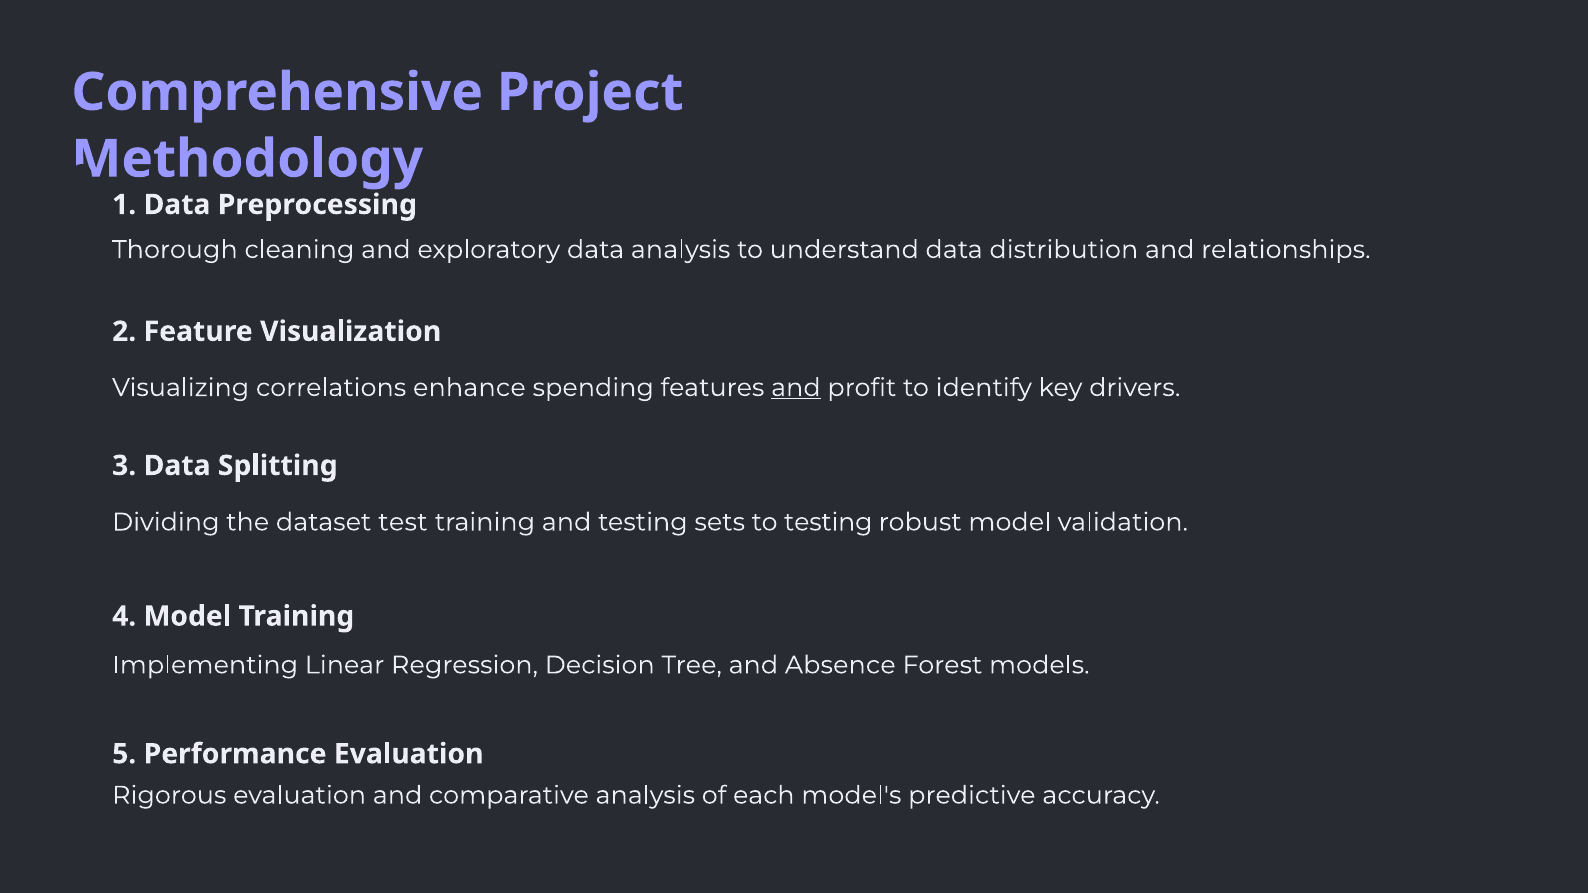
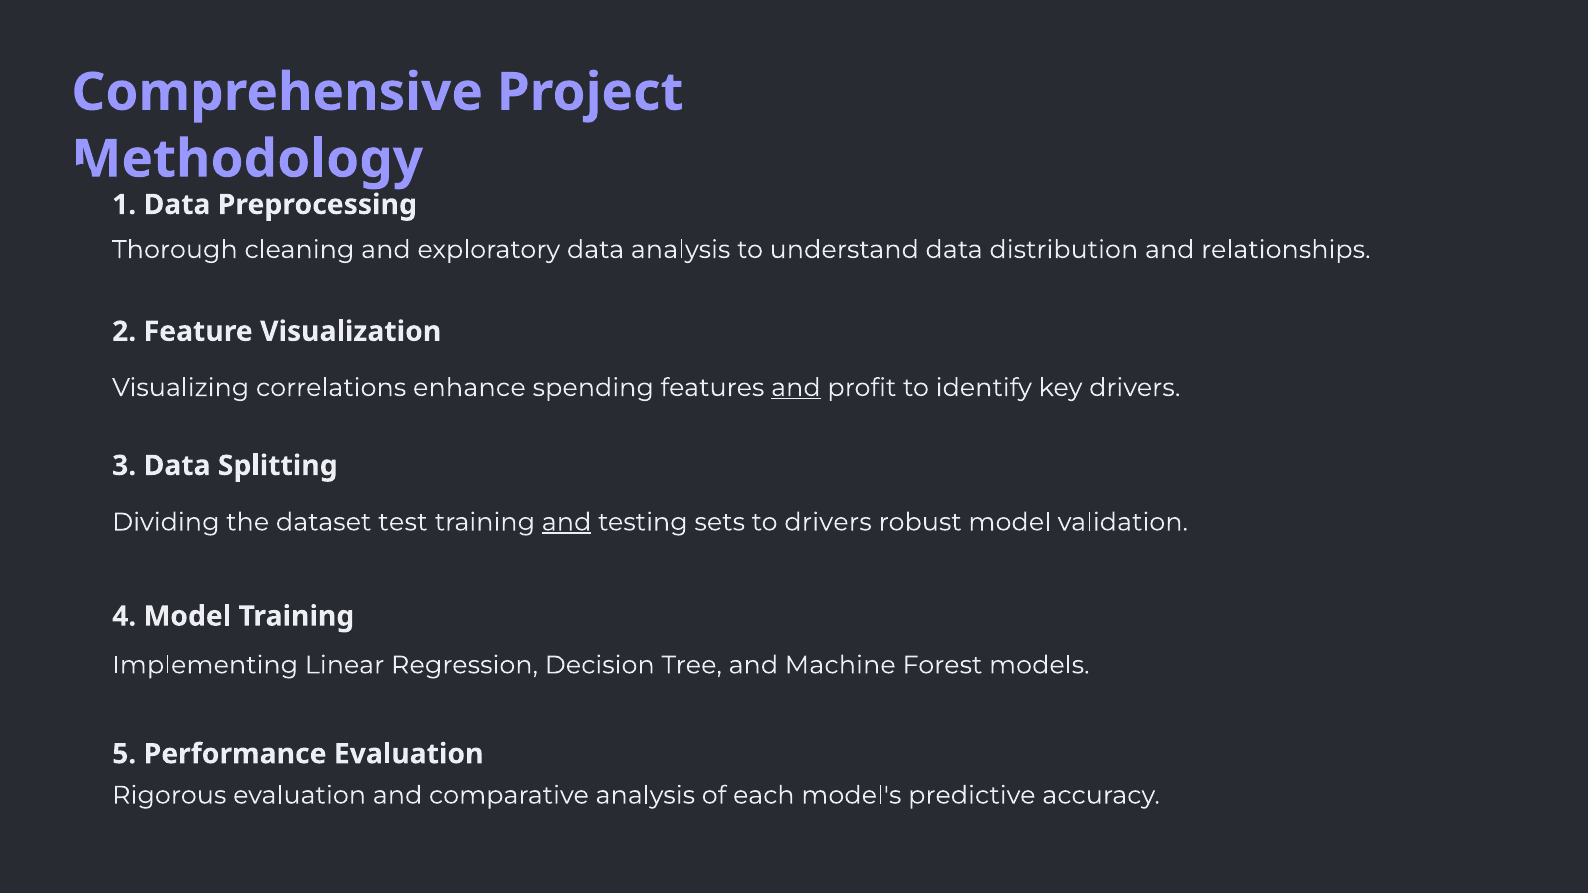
and underline: none -> present (567, 522)
to testing: testing -> drivers (828, 522)
Absence: Absence -> Machine (840, 665)
